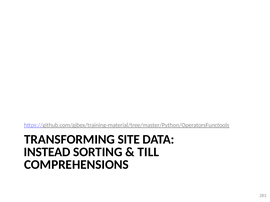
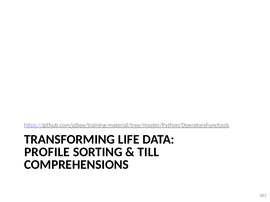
SITE: SITE -> LIFE (129, 140)
INSTEAD: INSTEAD -> PROFILE (47, 152)
